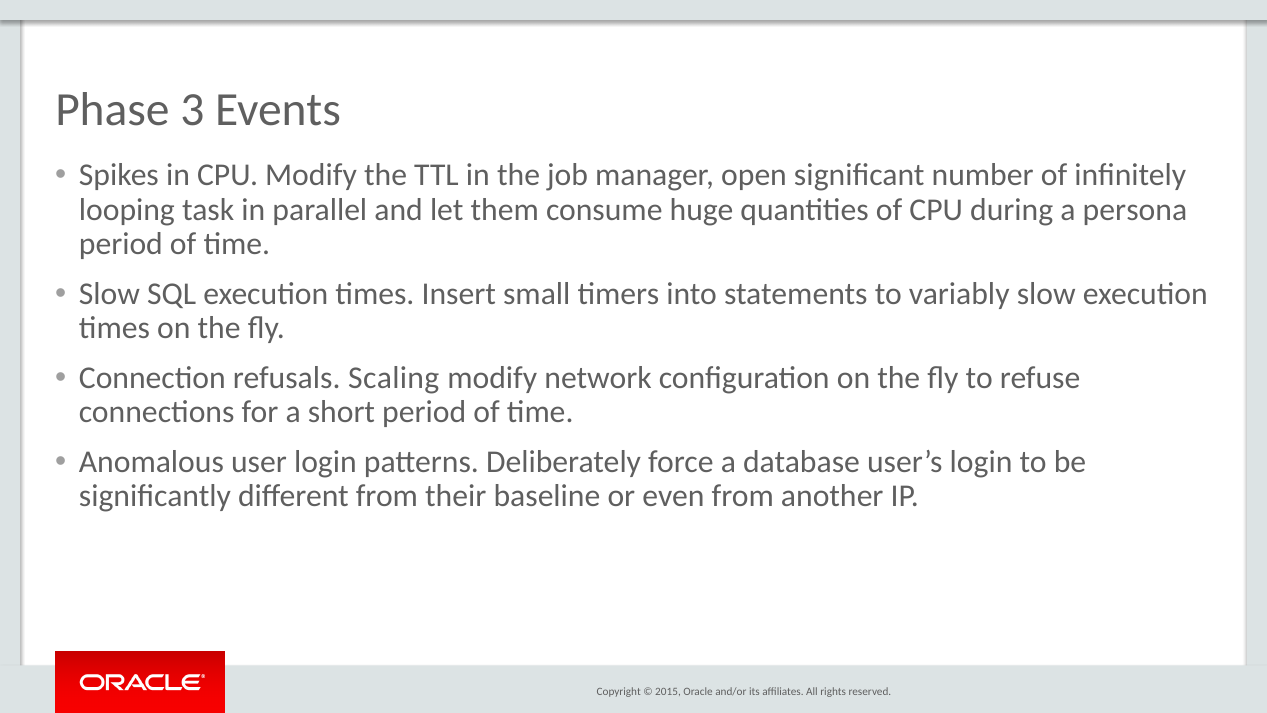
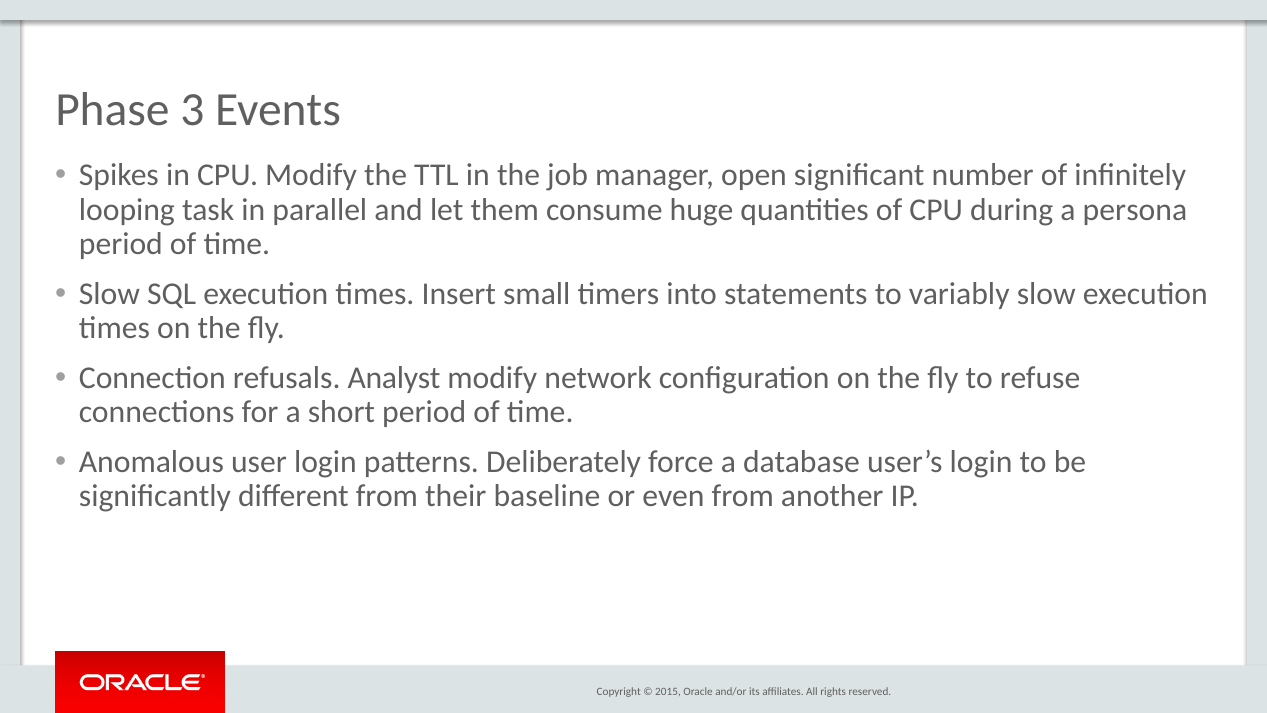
Scaling: Scaling -> Analyst (394, 378)
